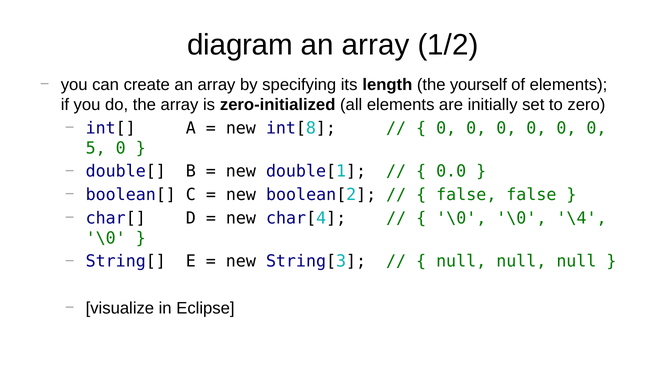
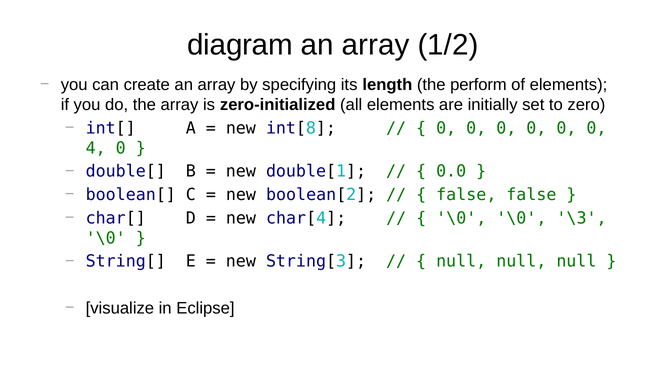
yourself: yourself -> perform (478, 85)
5: 5 -> 4 (96, 148)
\4: \4 -> \3 (582, 218)
